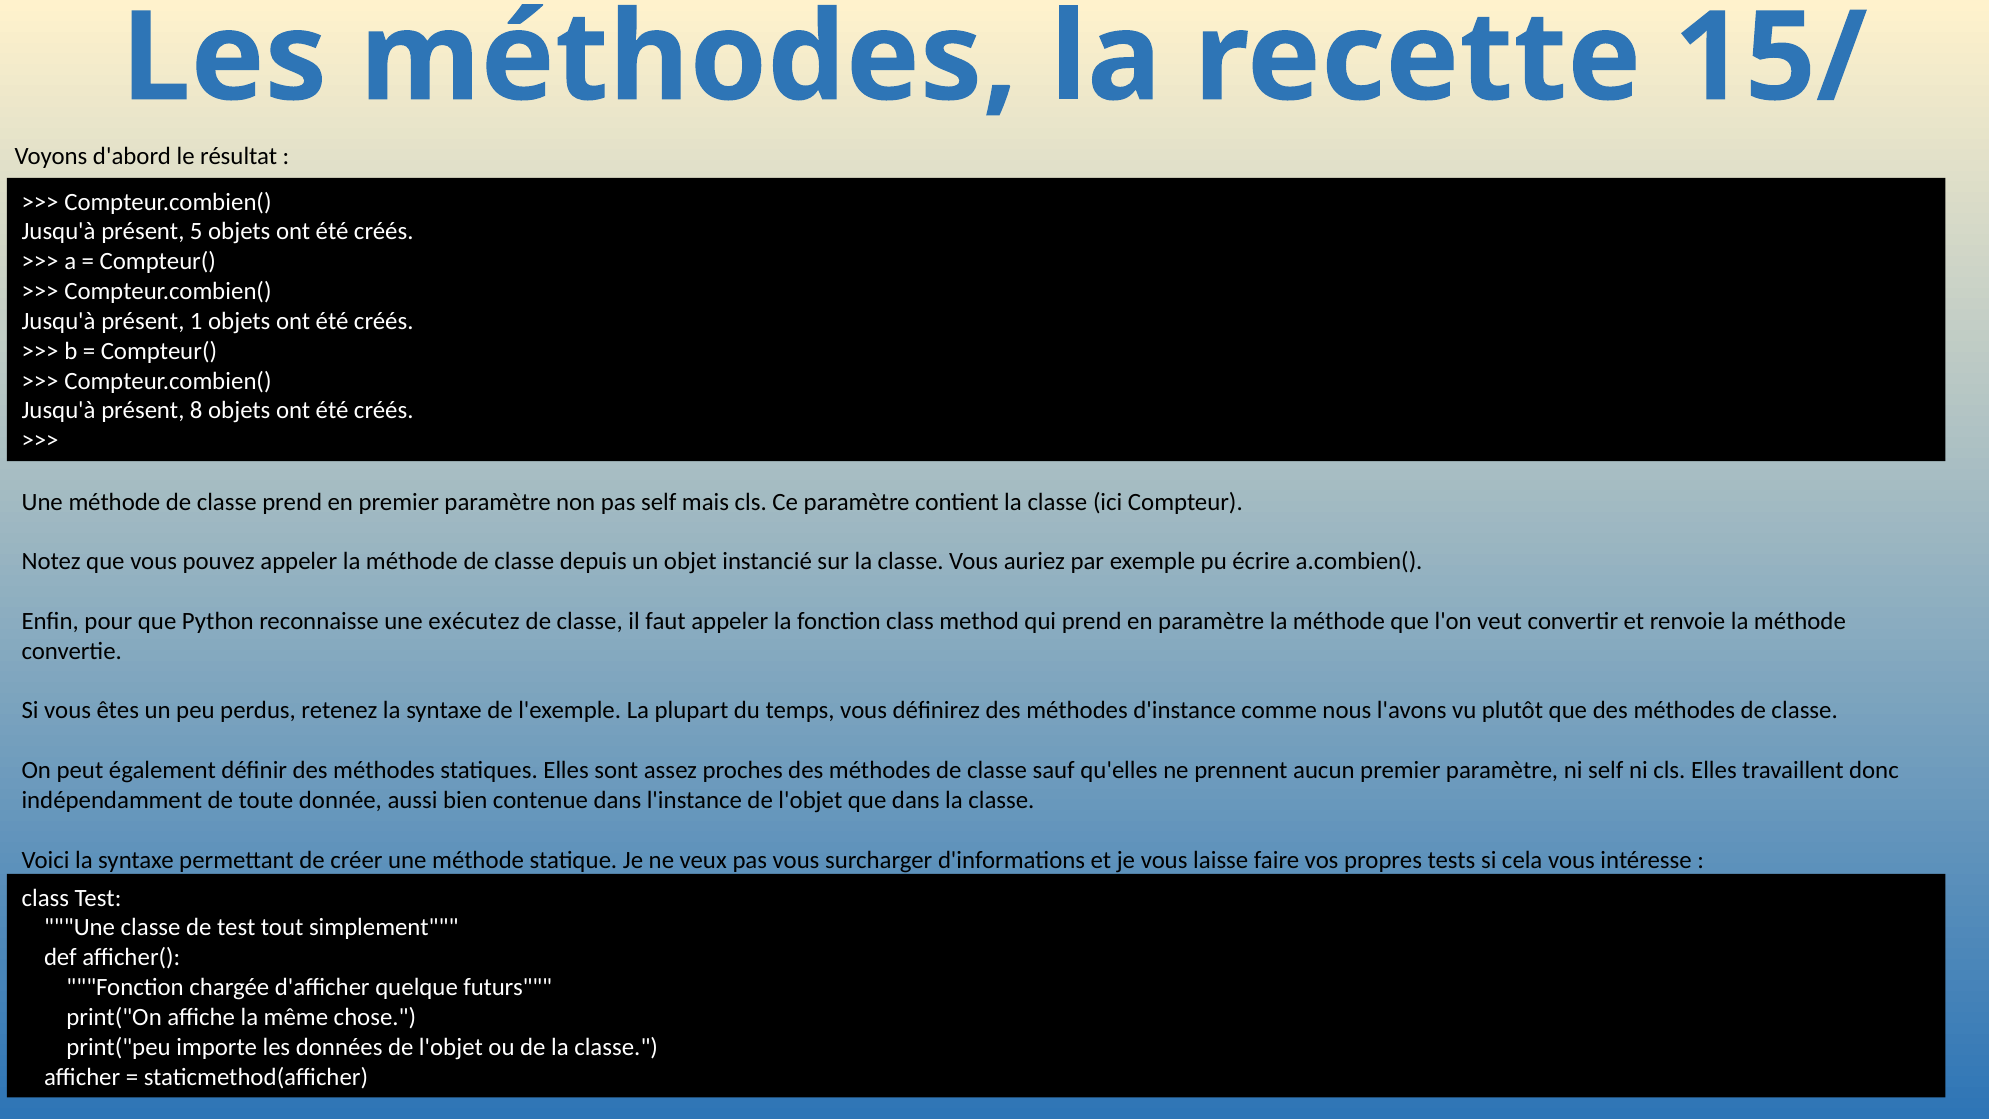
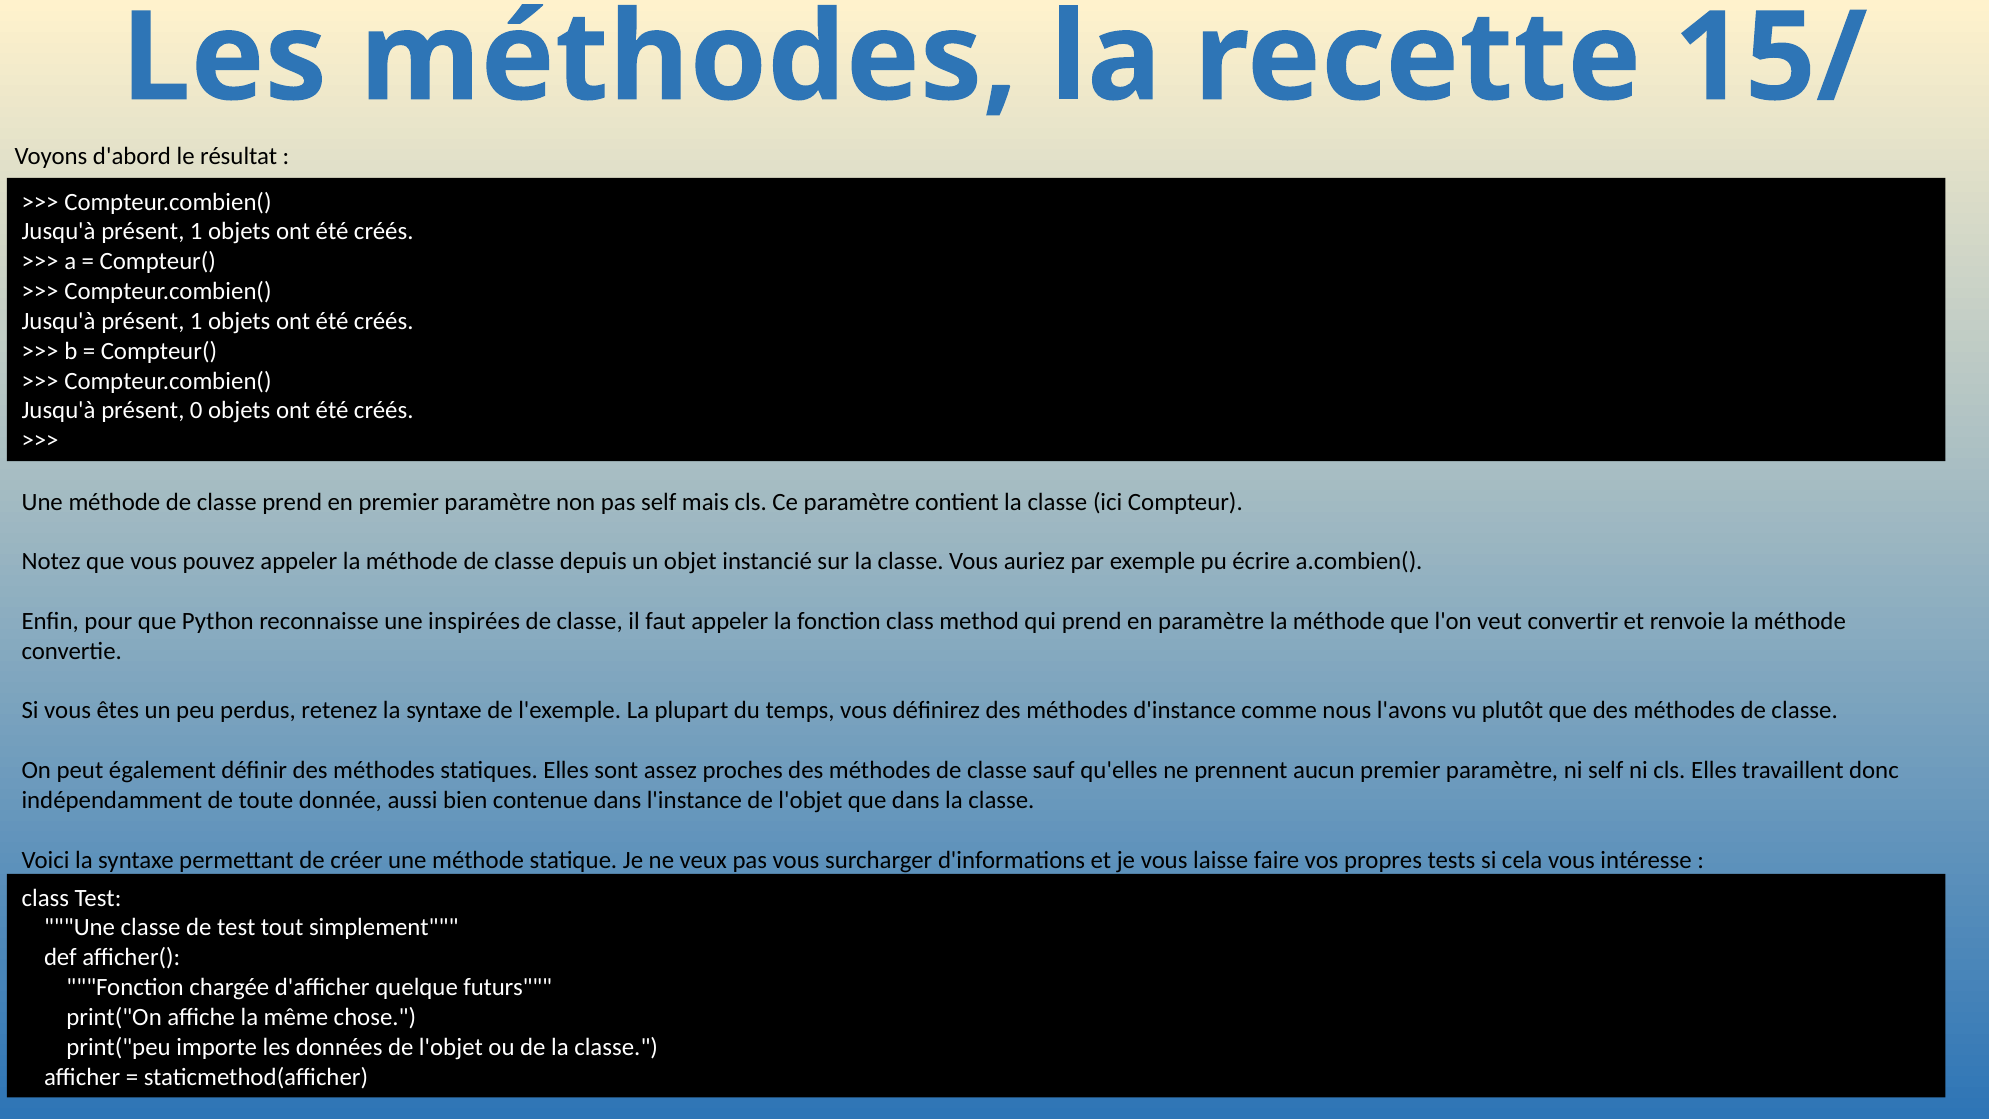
5: 5 -> 1 (196, 232)
8: 8 -> 0 (196, 411)
exécutez: exécutez -> inspirées (474, 621)
